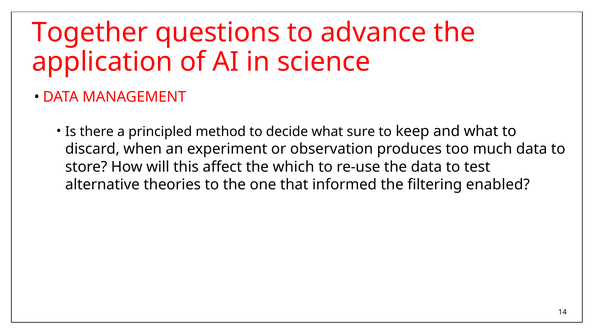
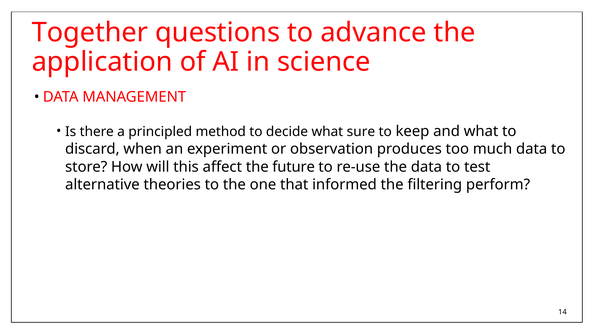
which: which -> future (294, 167)
enabled: enabled -> perform (498, 185)
